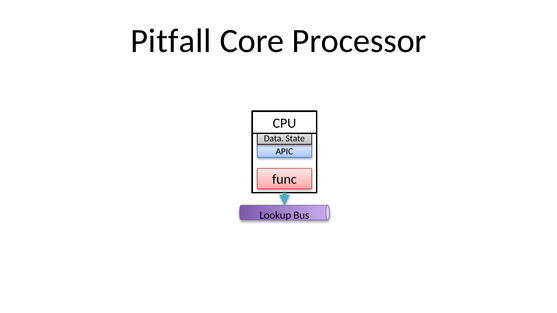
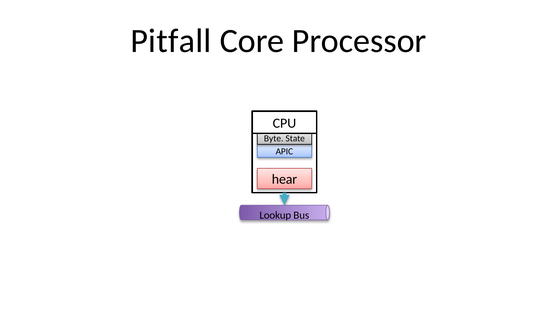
Data: Data -> Byte (274, 139)
func: func -> hear (284, 180)
